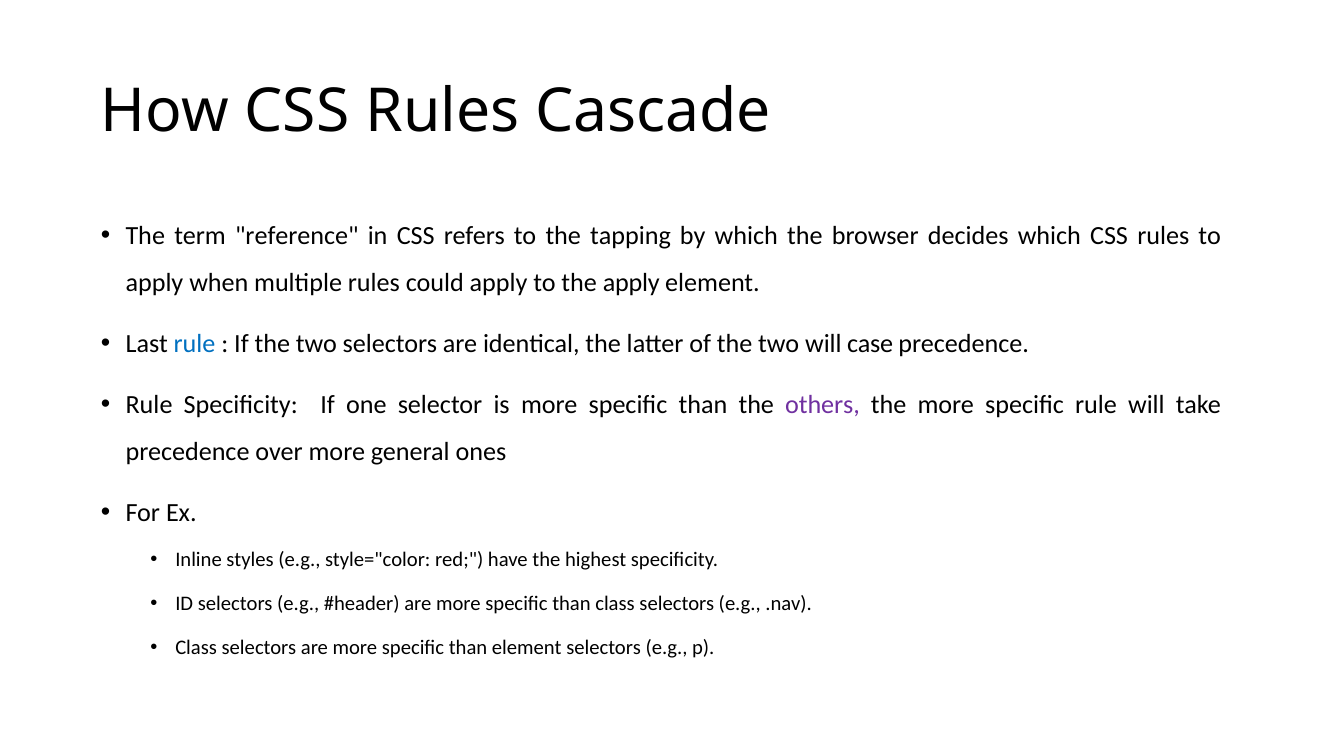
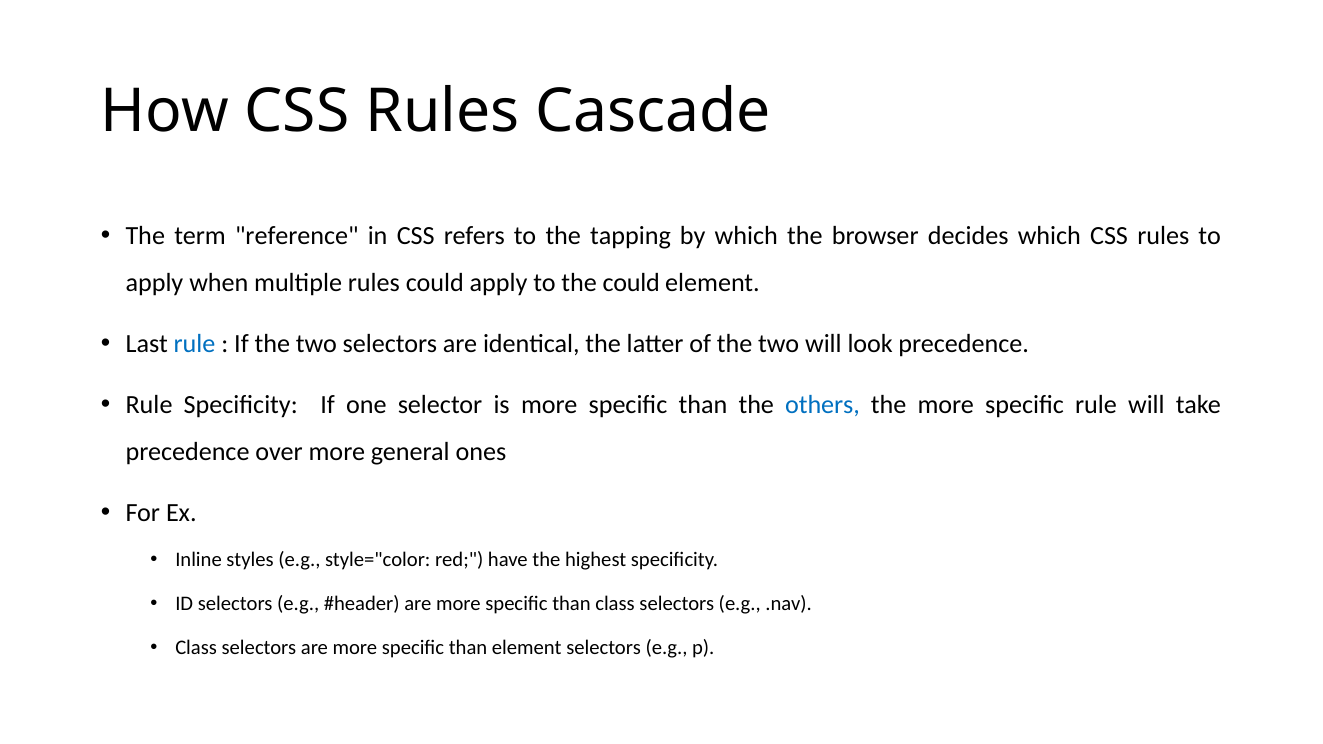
the apply: apply -> could (631, 283)
case: case -> look (870, 344)
others colour: purple -> blue (822, 405)
